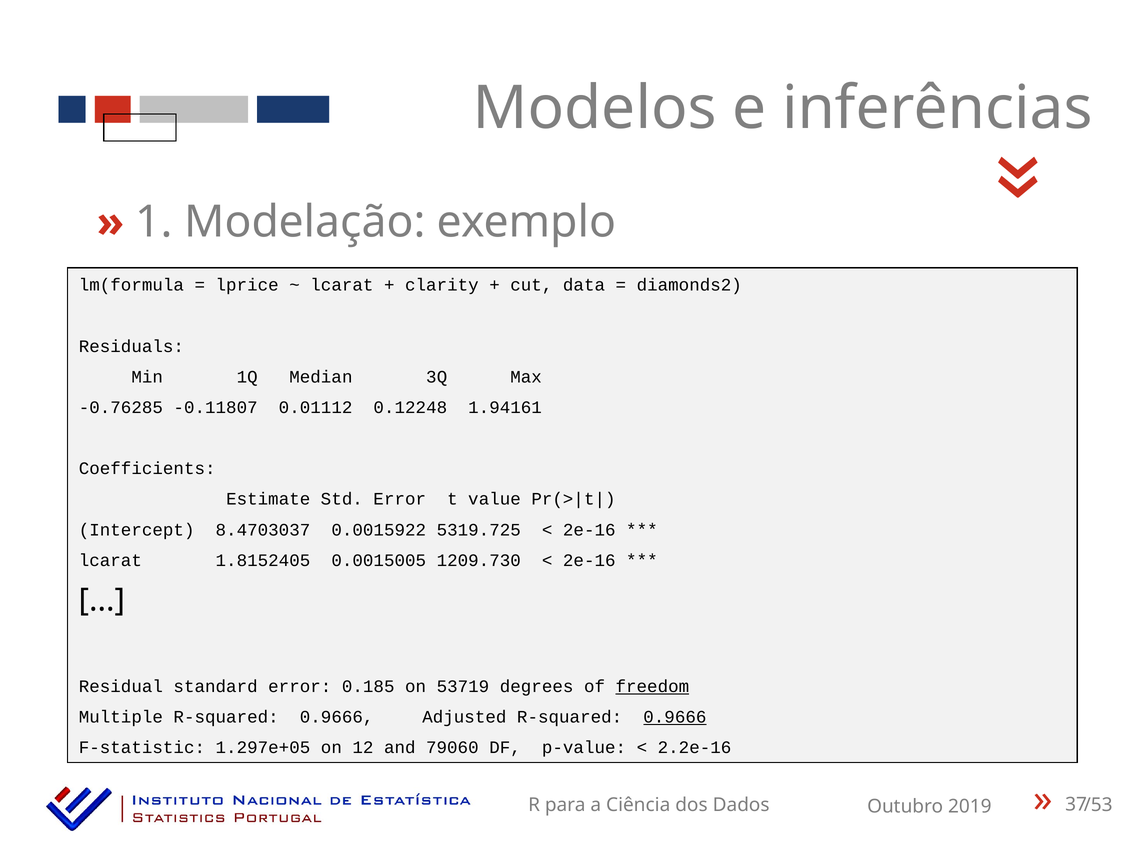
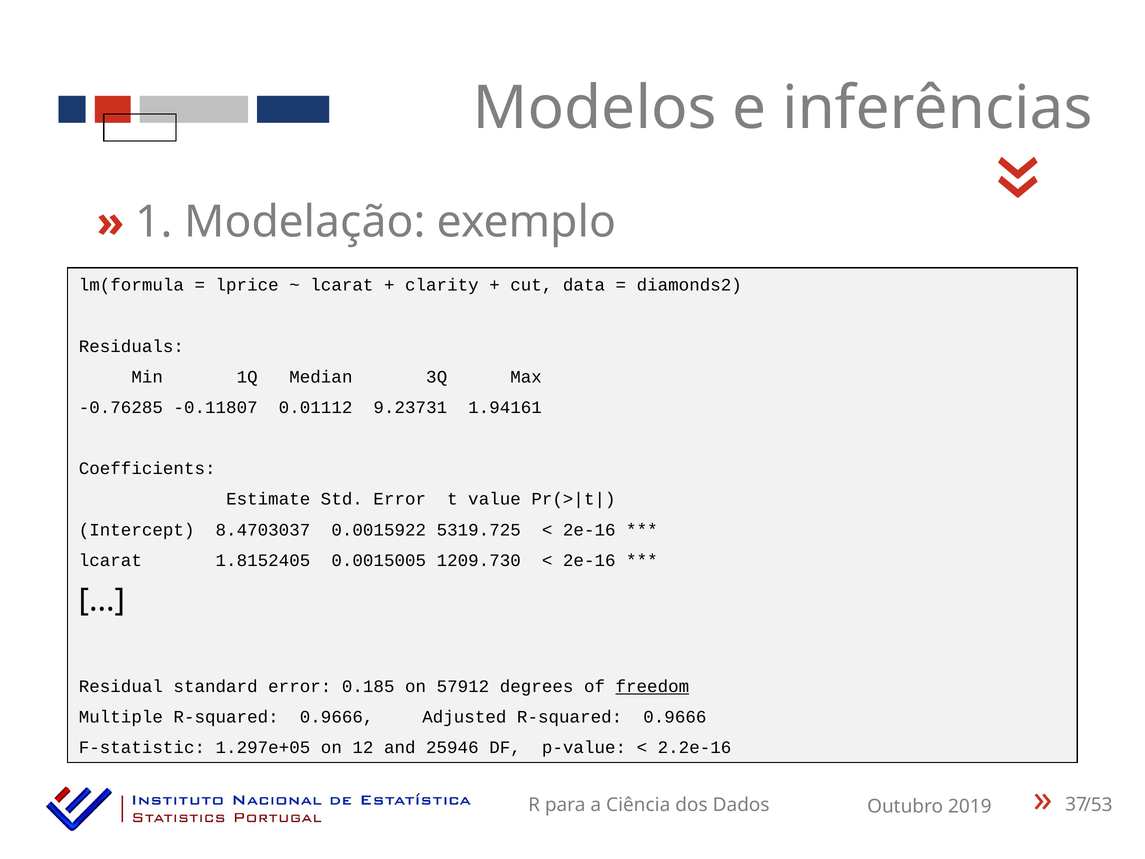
0.12248: 0.12248 -> 9.23731 (410, 407)
53719: 53719 -> 57912 (463, 686)
0.9666 underline: present -> none (675, 717)
79060: 79060 -> 25946 (452, 747)
